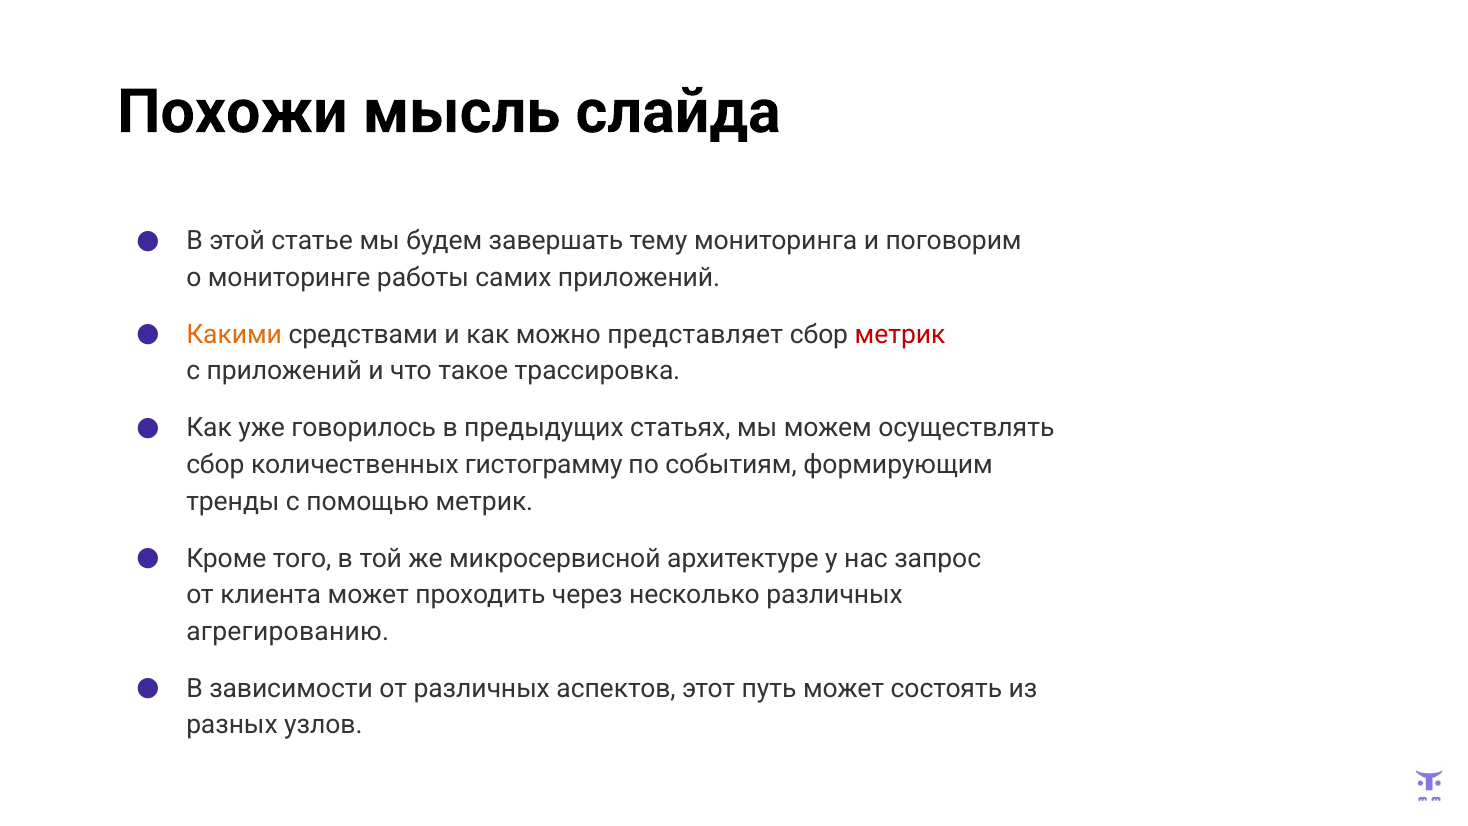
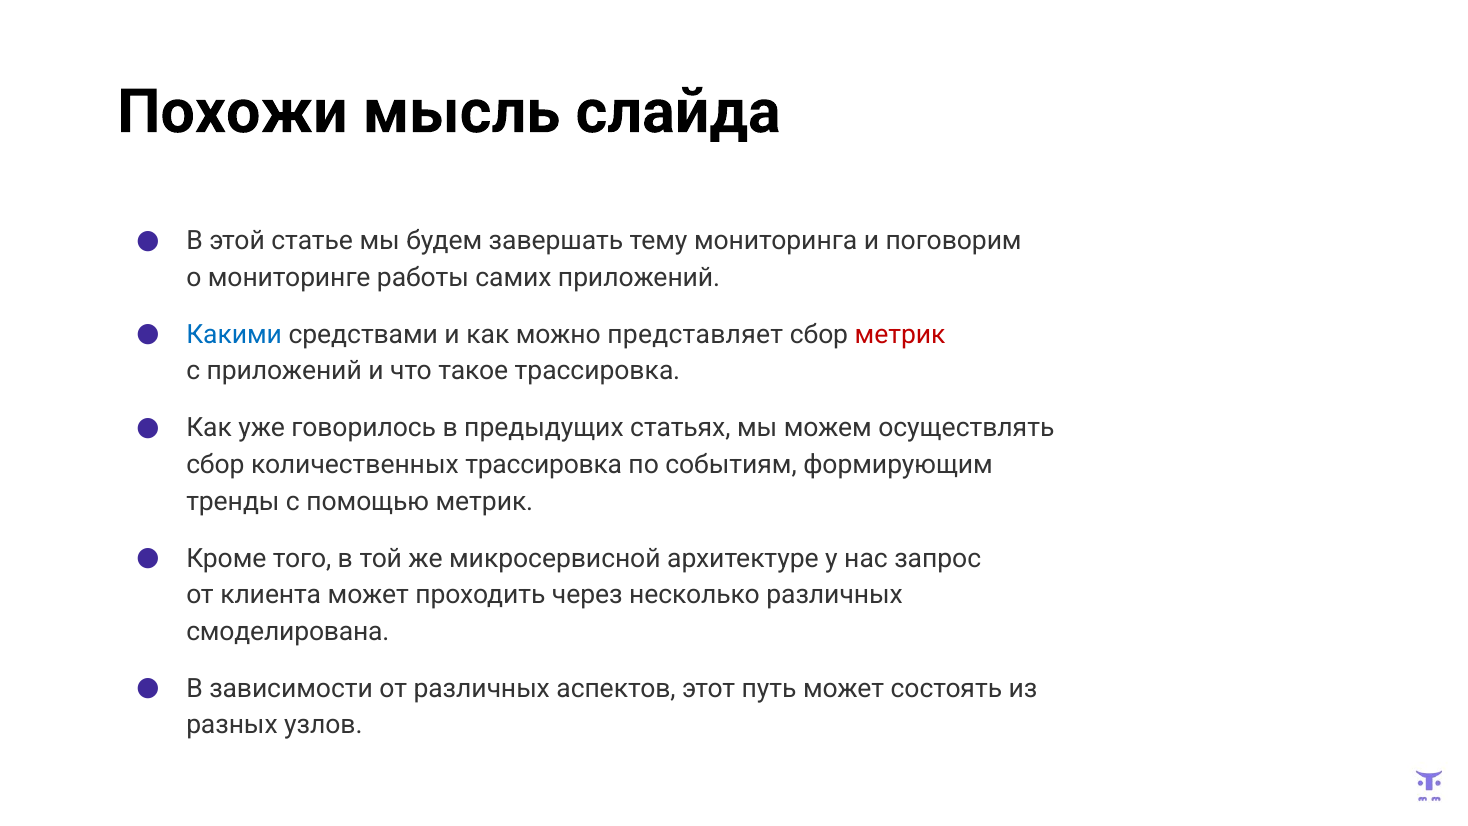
Какими colour: orange -> blue (234, 335)
количественных гистограмму: гистограмму -> трассировка (544, 465)
агрегированию: агрегированию -> смоделирована (288, 631)
